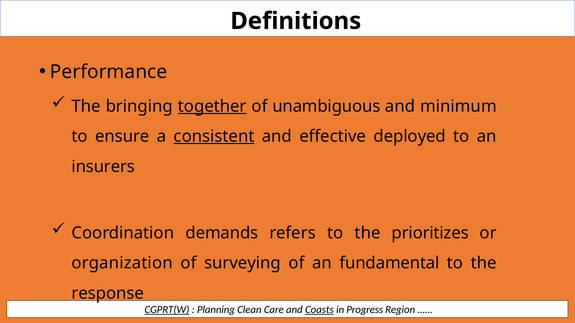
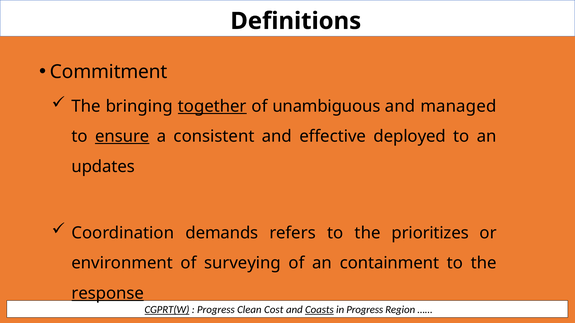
Performance: Performance -> Commitment (109, 72)
minimum: minimum -> managed (458, 106)
ensure underline: none -> present (122, 137)
consistent underline: present -> none (214, 137)
insurers: insurers -> updates (103, 167)
organization: organization -> environment (122, 263)
fundamental: fundamental -> containment (390, 263)
response underline: none -> present (108, 294)
Planning: Planning -> Progress (216, 310)
Care: Care -> Cost (274, 310)
